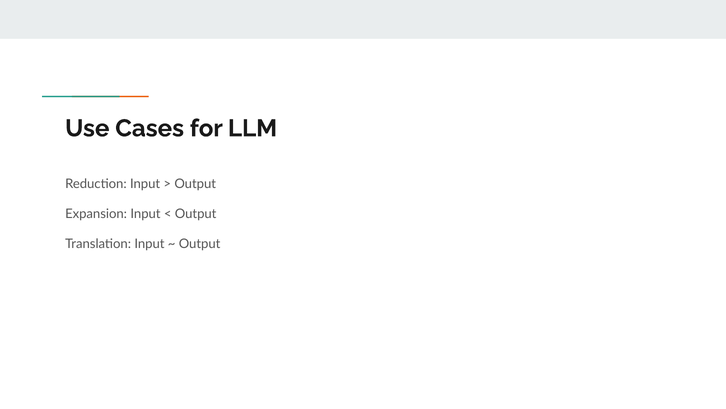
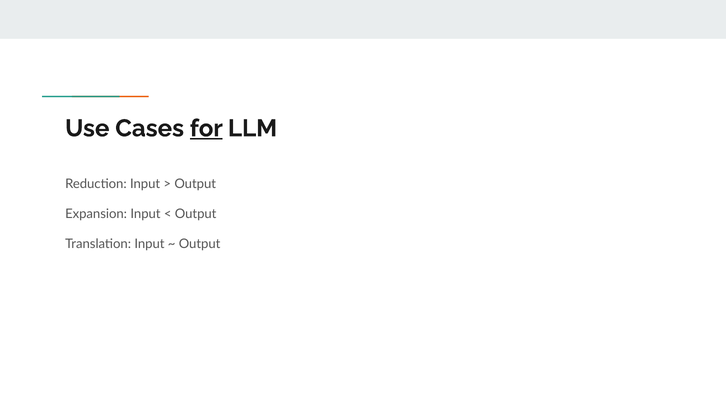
for underline: none -> present (206, 128)
